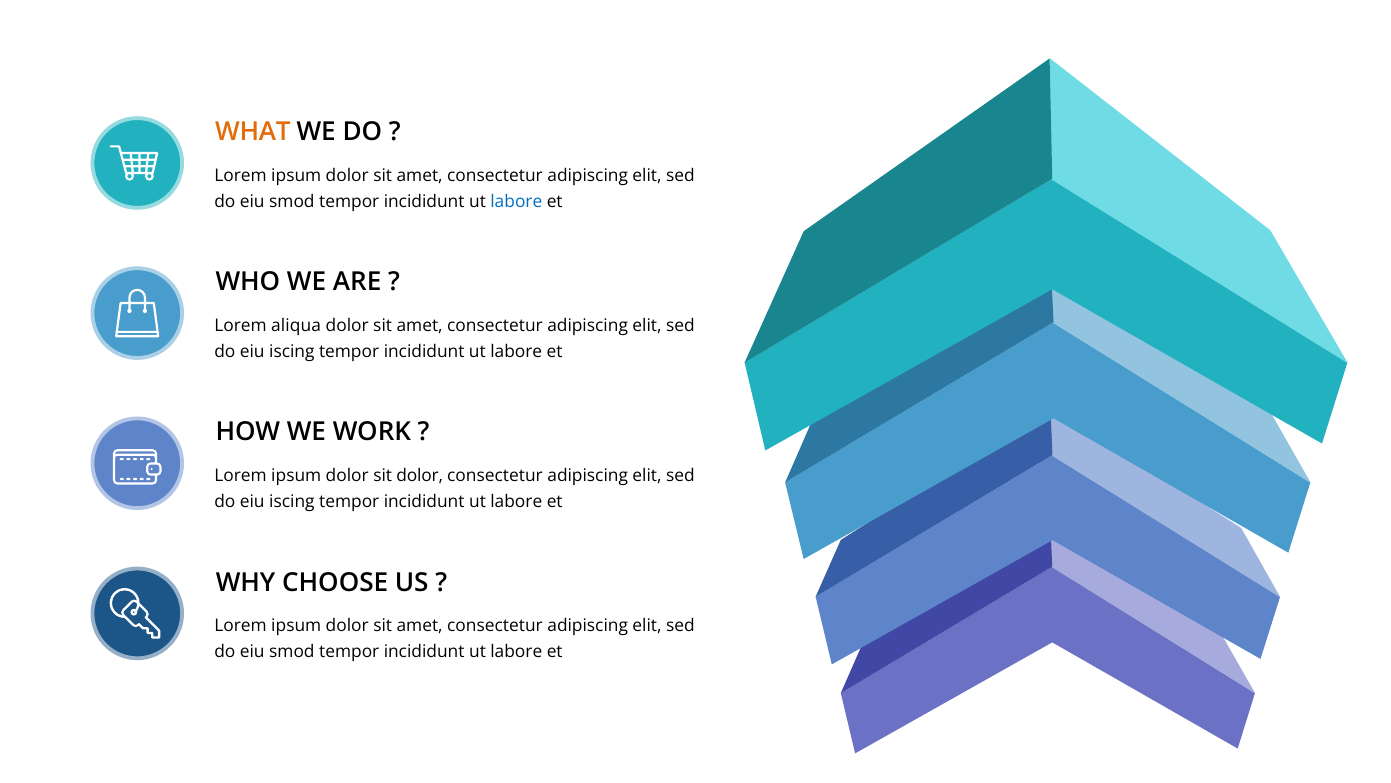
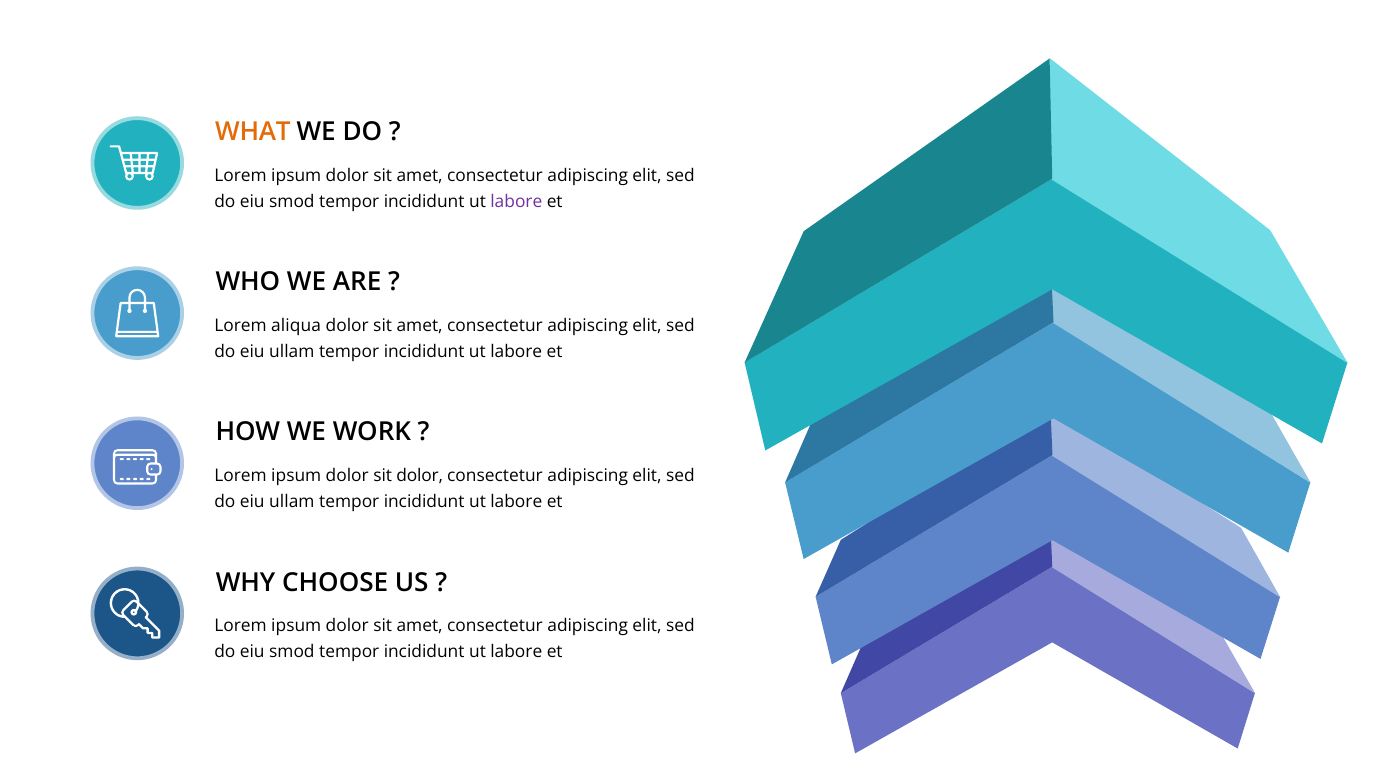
labore colour: blue -> purple (516, 201)
iscing: iscing -> ullam (292, 351)
iscing: iscing -> ullam (292, 501)
